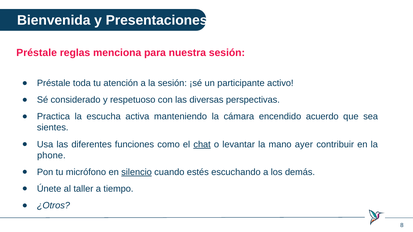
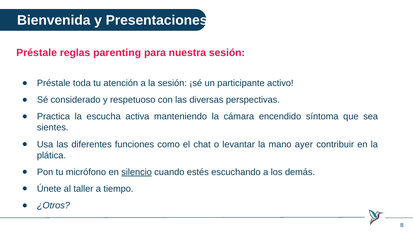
menciona: menciona -> parenting (117, 53)
acuerdo: acuerdo -> síntoma (322, 117)
chat underline: present -> none (202, 145)
phone: phone -> plática (51, 156)
